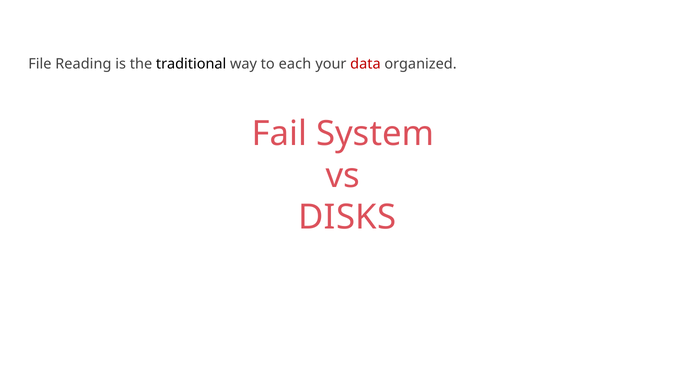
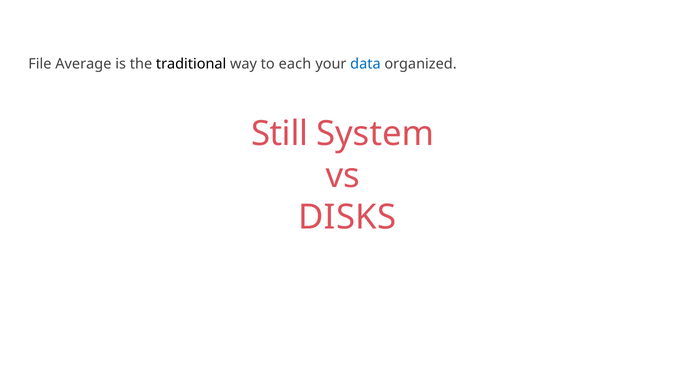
Reading: Reading -> Average (83, 64)
data colour: red -> blue (365, 64)
Fail: Fail -> Still (280, 134)
